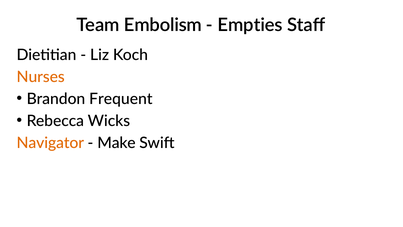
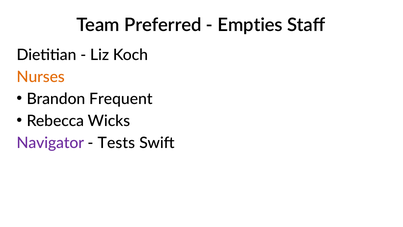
Embolism: Embolism -> Preferred (163, 25)
Navigator colour: orange -> purple (50, 143)
Make: Make -> Tests (116, 143)
